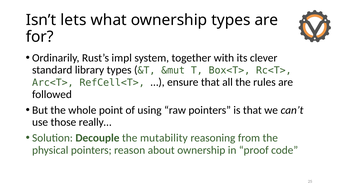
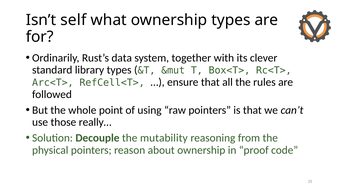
lets: lets -> self (73, 20)
impl: impl -> data (122, 58)
